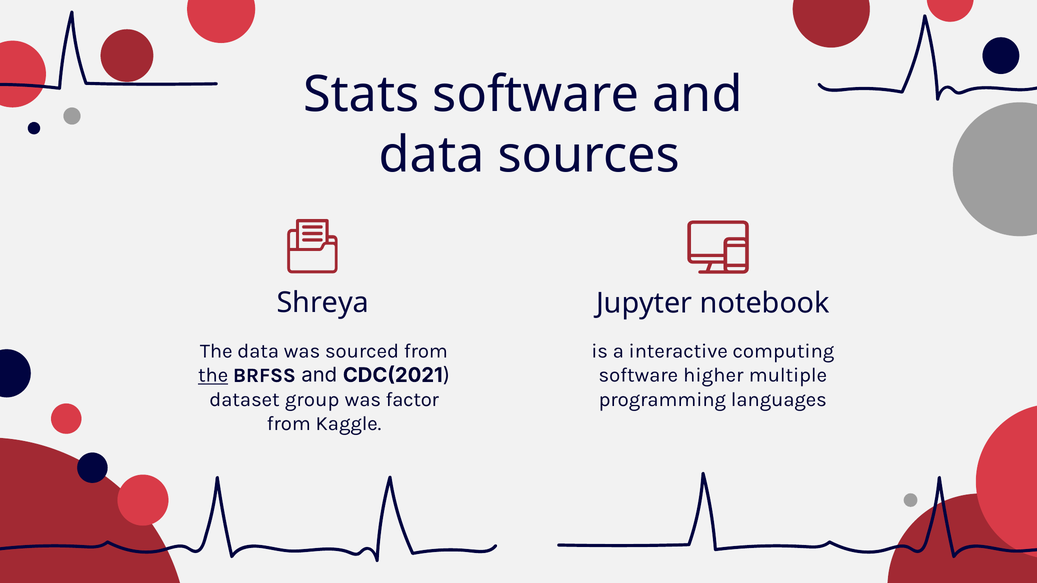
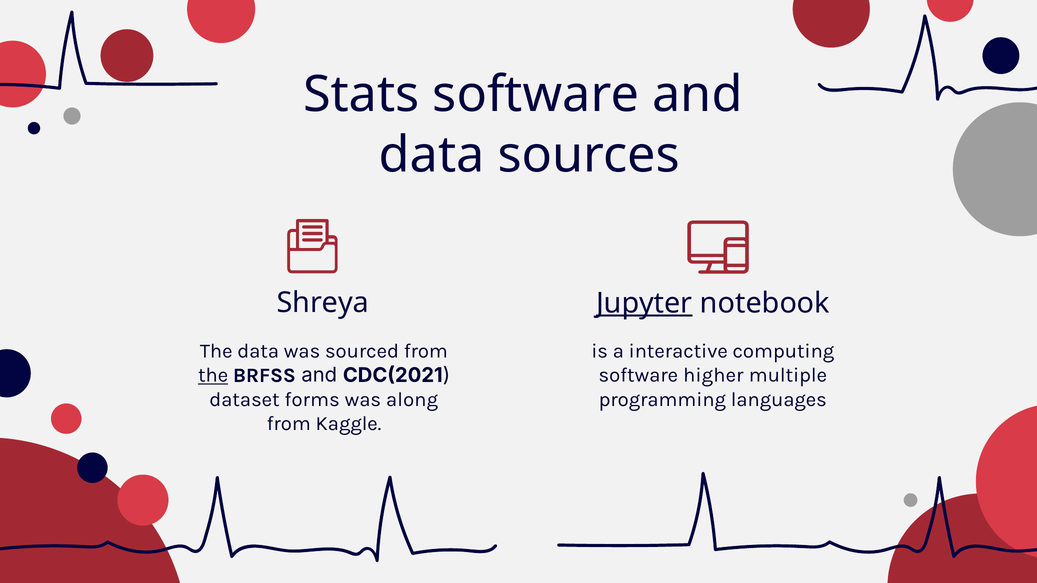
Jupyter underline: none -> present (644, 303)
group: group -> forms (312, 400)
factor: factor -> along (412, 400)
